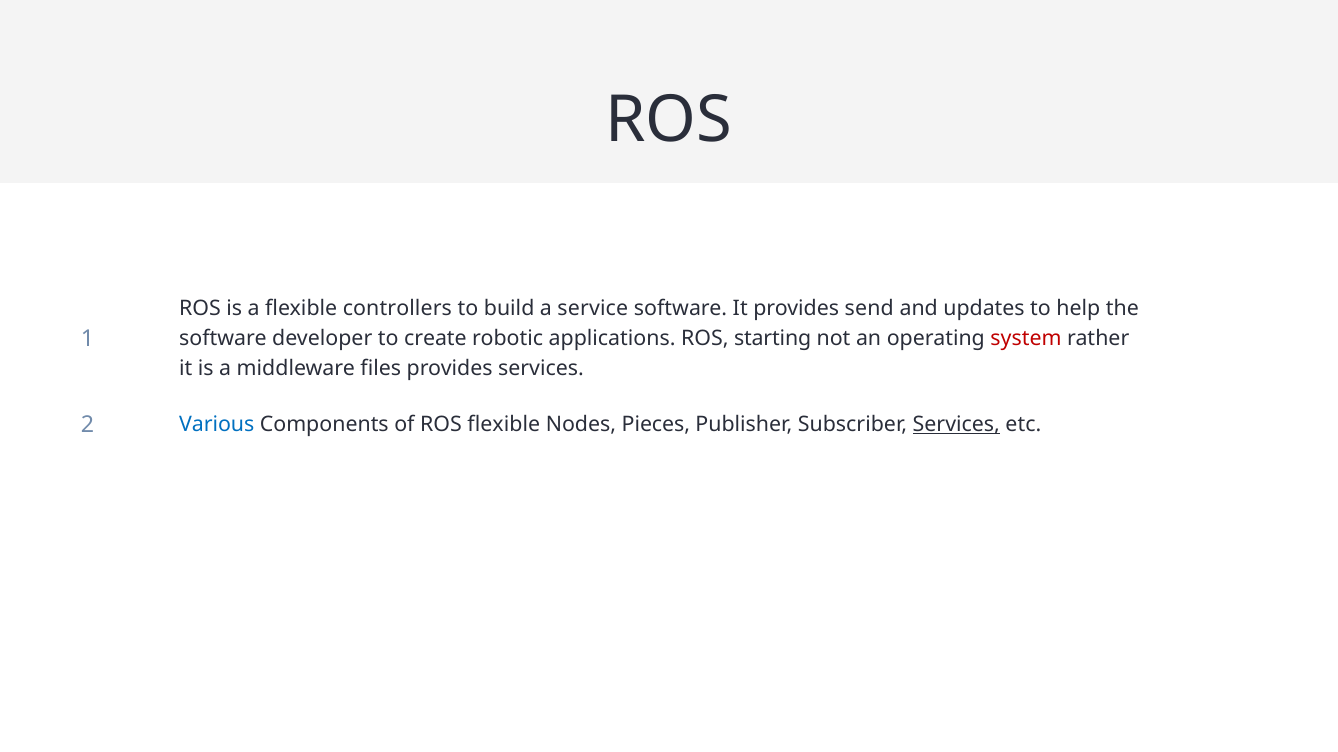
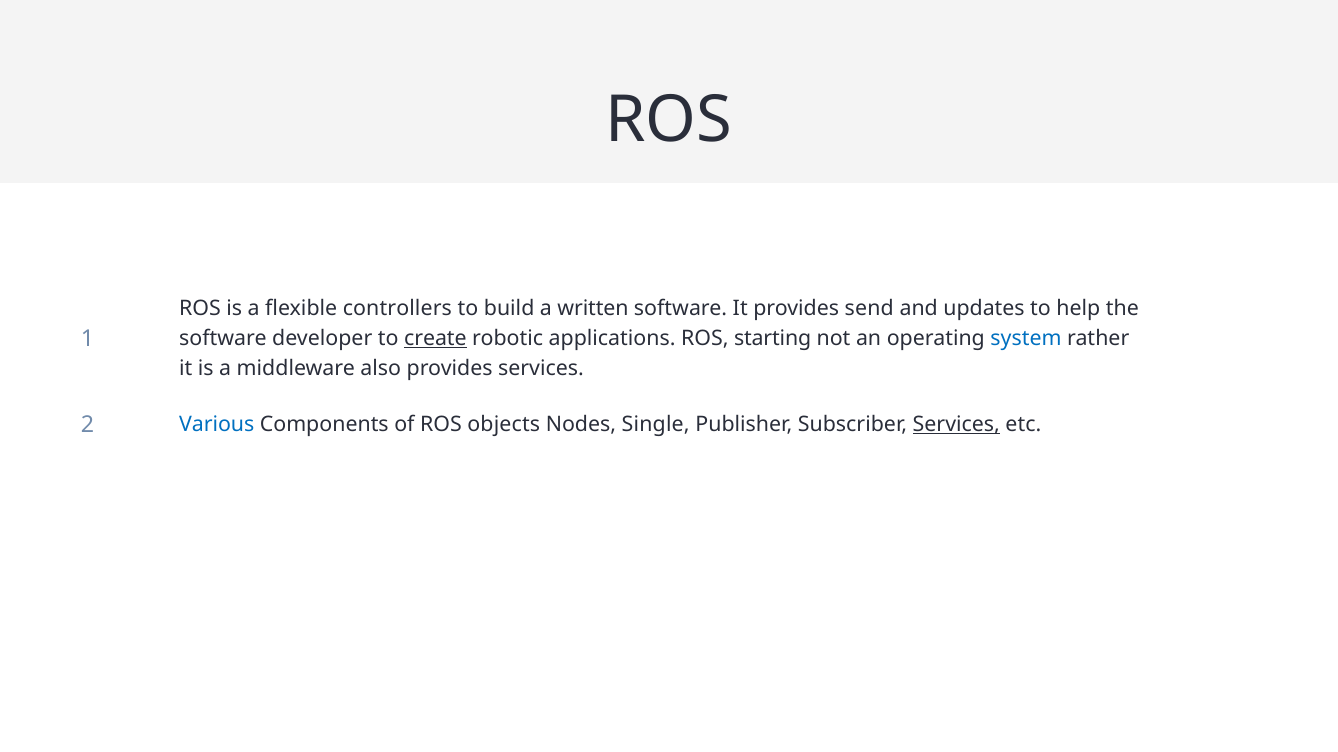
service: service -> written (593, 309)
create underline: none -> present (435, 339)
system colour: red -> blue (1026, 339)
files: files -> also (381, 368)
ROS flexible: flexible -> objects (504, 425)
Pieces: Pieces -> Single (656, 425)
